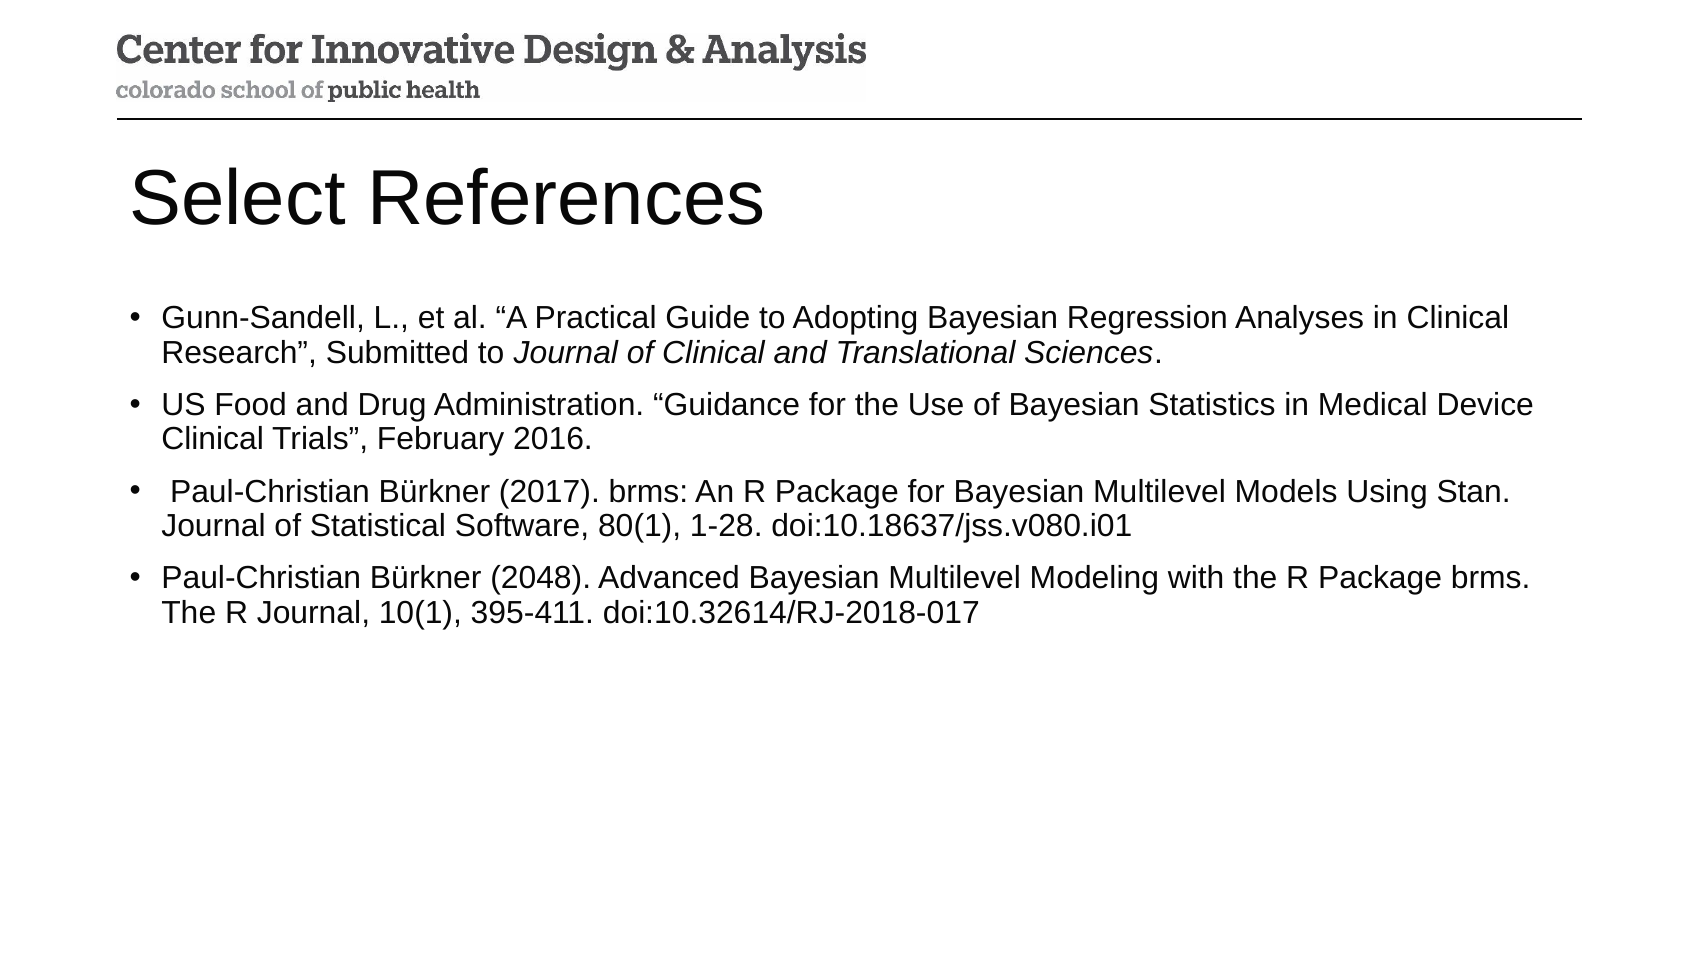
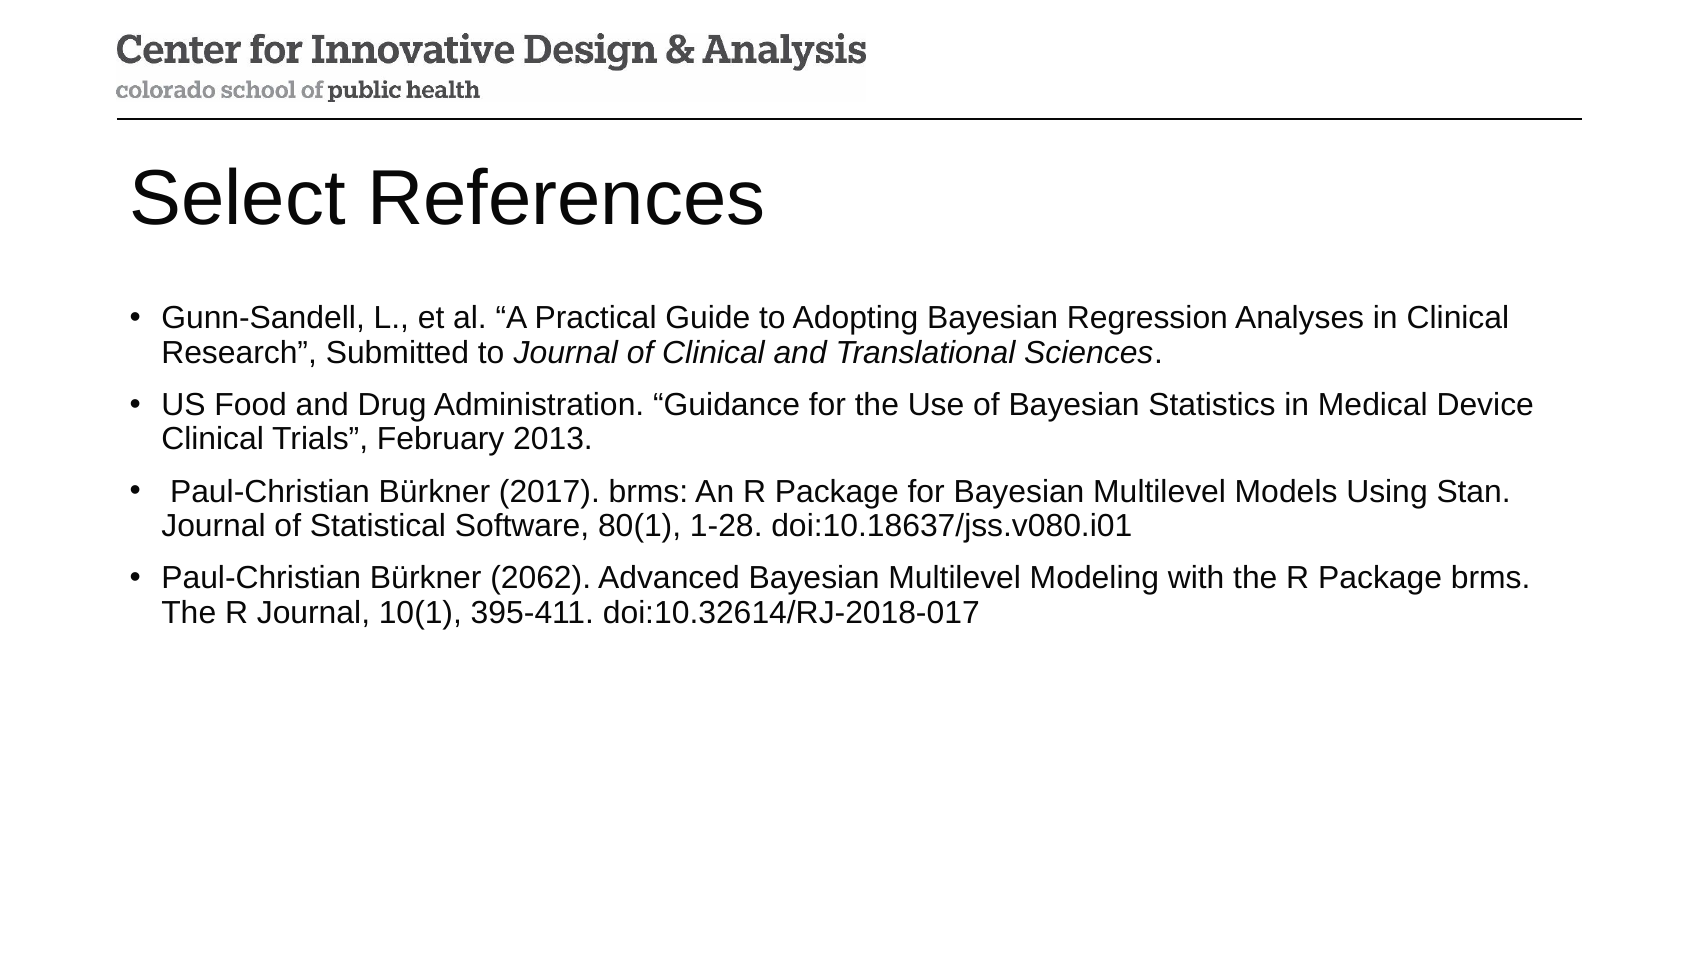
2016: 2016 -> 2013 (553, 439)
2048: 2048 -> 2062 (541, 578)
